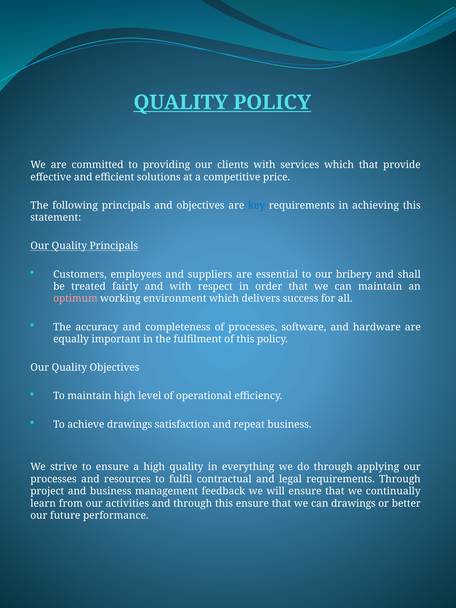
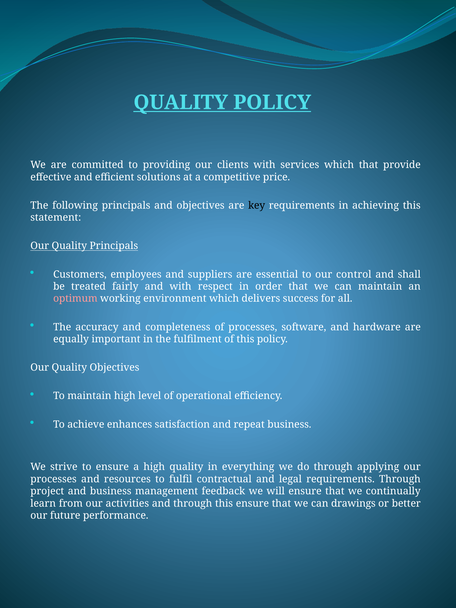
key colour: blue -> black (257, 205)
bribery: bribery -> control (354, 274)
achieve drawings: drawings -> enhances (130, 424)
